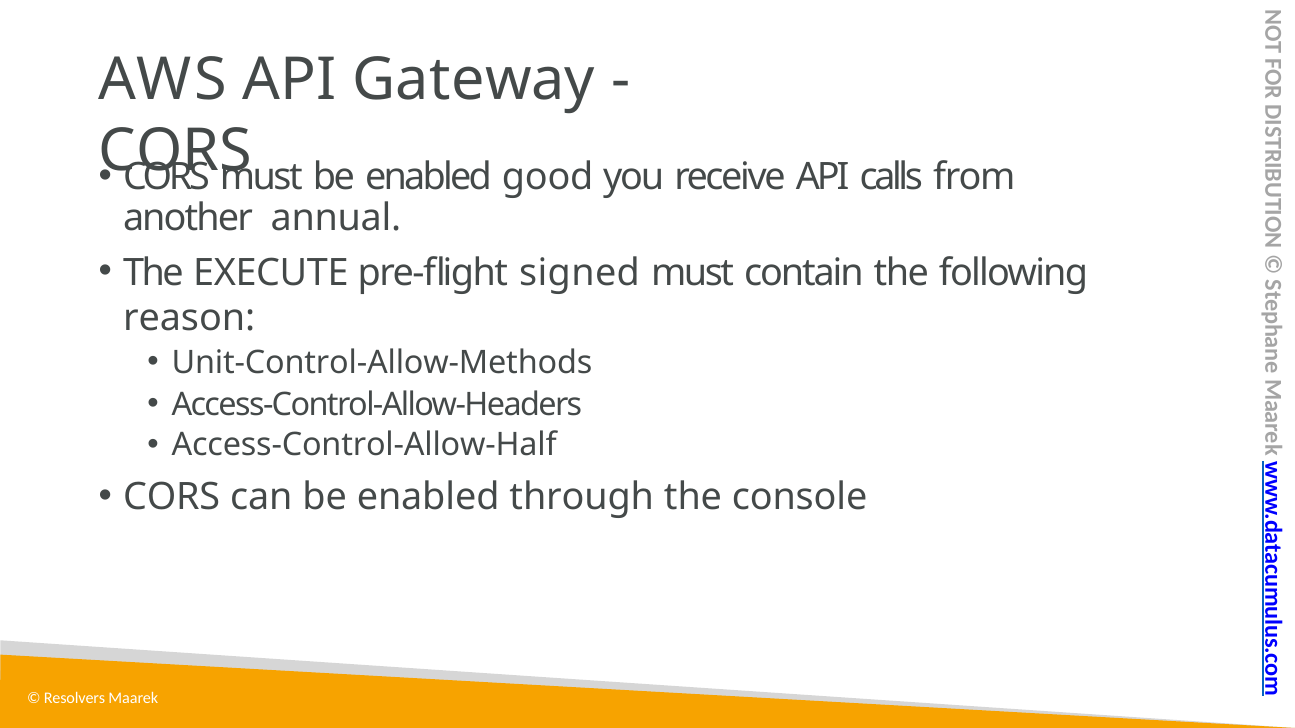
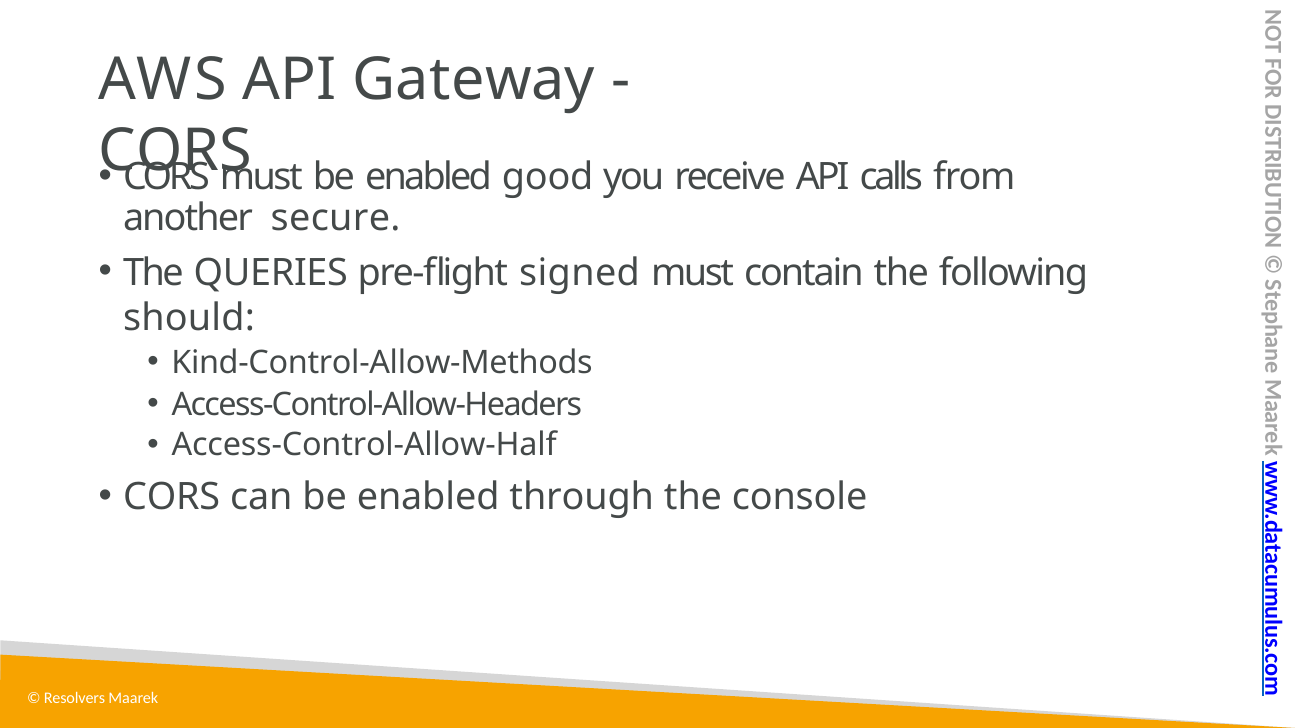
annual: annual -> secure (336, 218)
EXECUTE: EXECUTE -> QUERIES (271, 273)
reason: reason -> should (189, 318)
Unit-Control-Allow-Methods: Unit-Control-Allow-Methods -> Kind-Control-Allow-Methods (382, 363)
